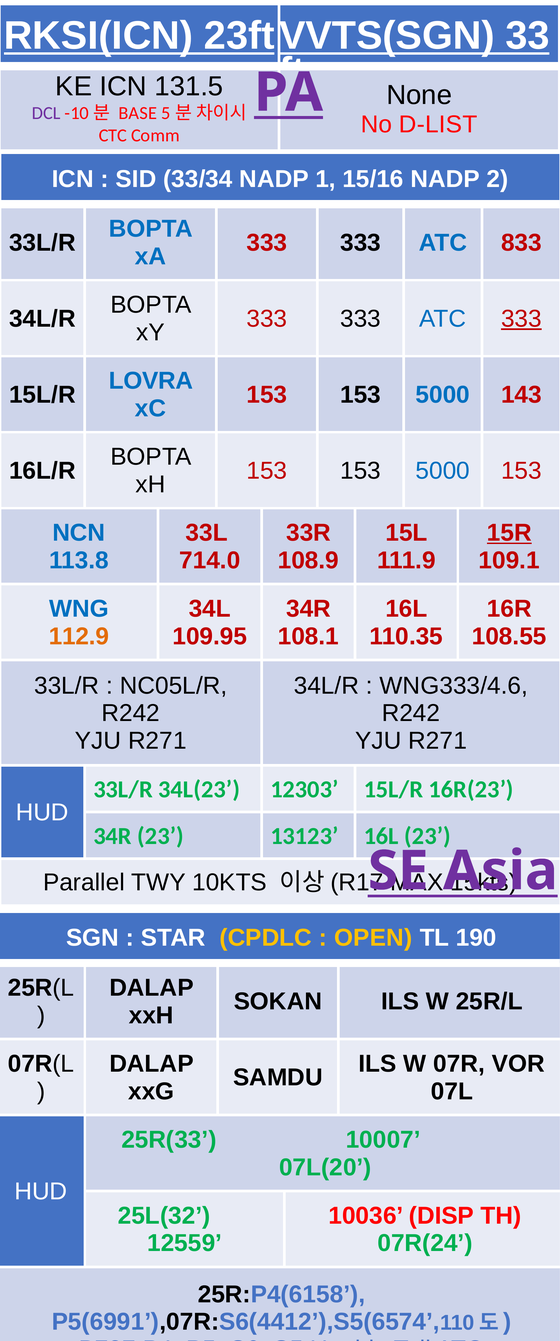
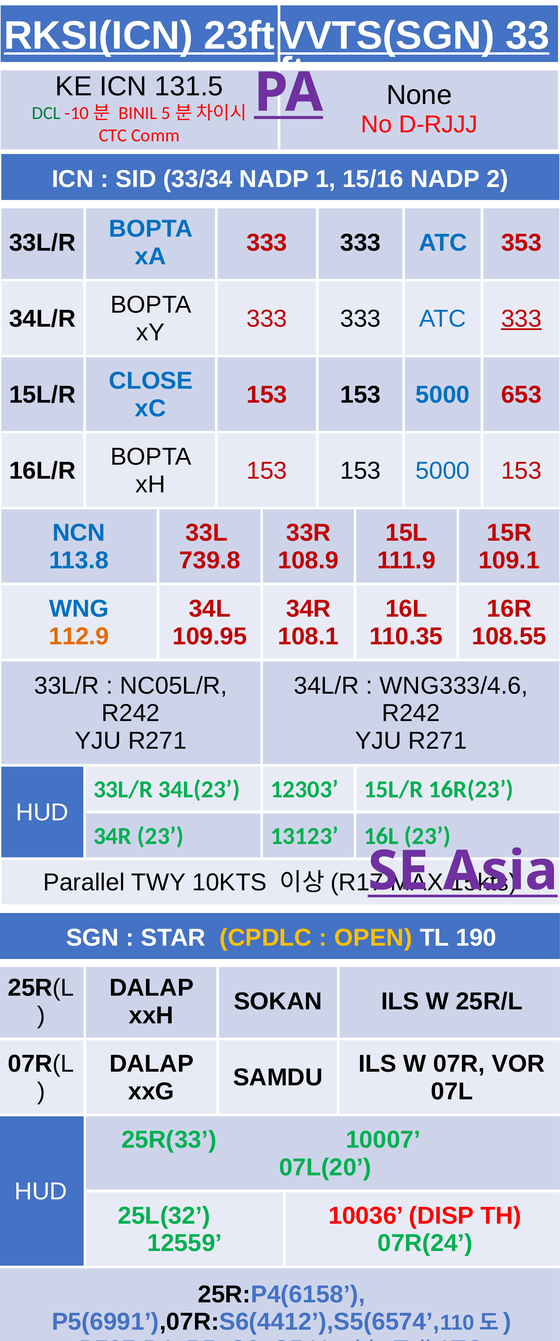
DCL colour: purple -> green (46, 113)
BASE: BASE -> BINIL (138, 113)
D-LIST: D-LIST -> D-RJJJ (438, 124)
833: 833 -> 353 (521, 242)
LOVRA: LOVRA -> CLOSE (151, 381)
143: 143 -> 653 (521, 394)
15R underline: present -> none (509, 532)
714.0: 714.0 -> 739.8 (210, 560)
